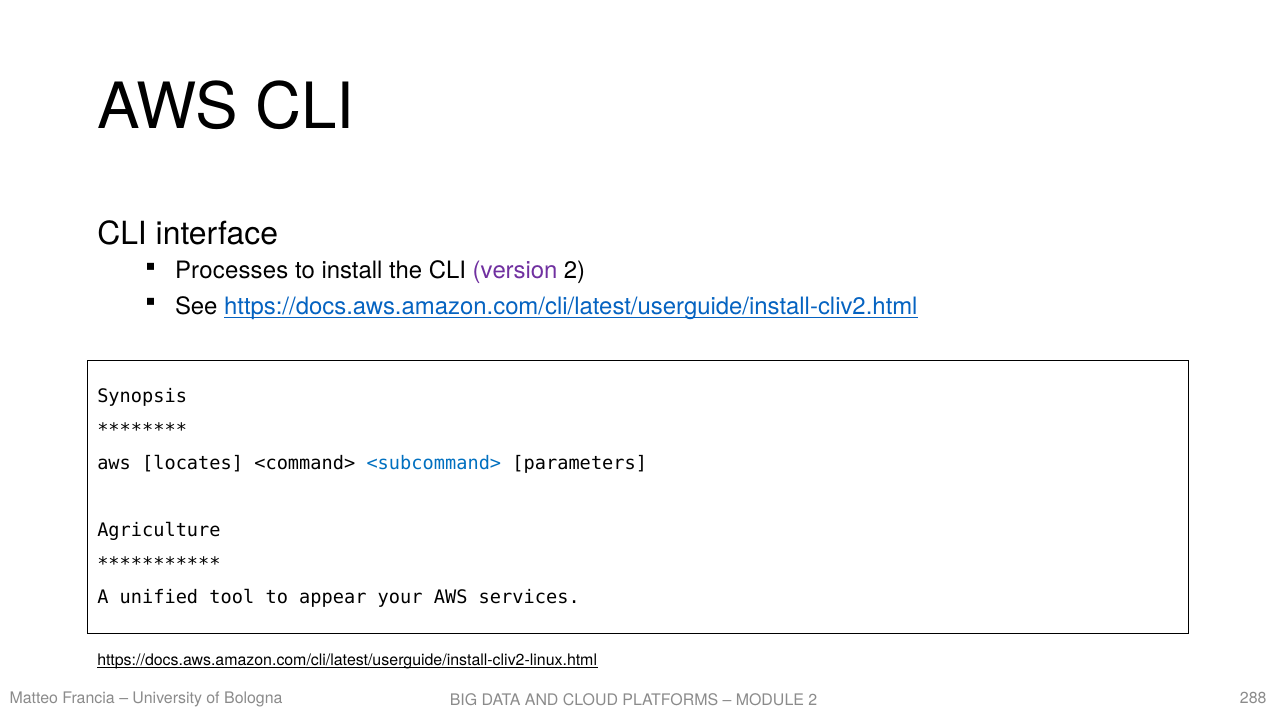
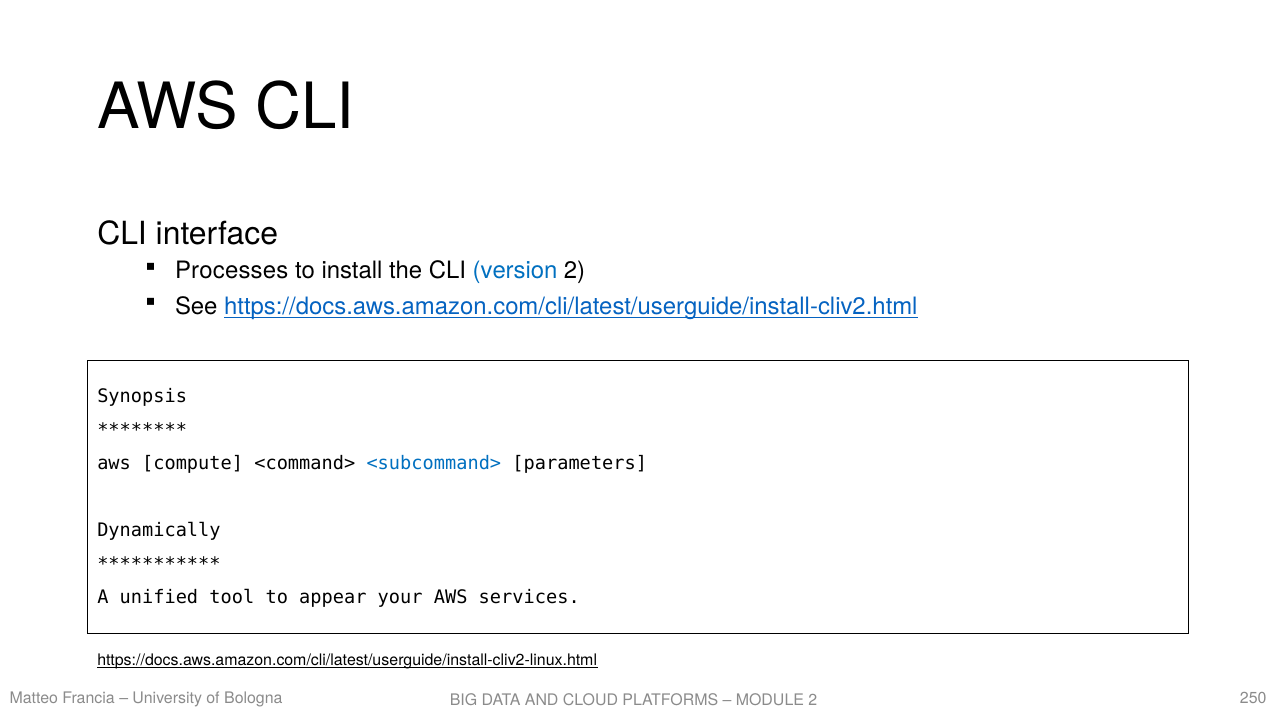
version colour: purple -> blue (515, 271)
locates: locates -> compute (193, 463)
Agriculture: Agriculture -> Dynamically (159, 530)
288: 288 -> 250 (1253, 698)
